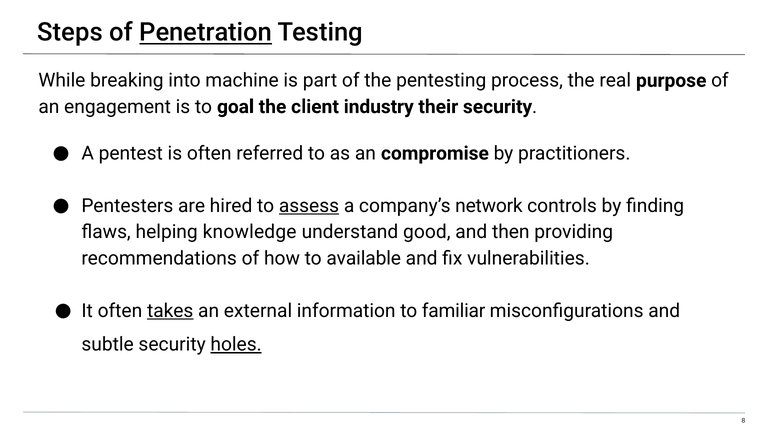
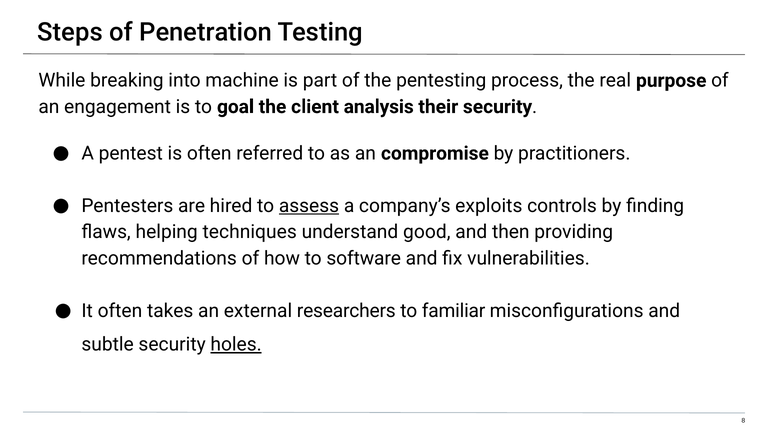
Penetration underline: present -> none (206, 33)
industry: industry -> analysis (379, 107)
network: network -> exploits (489, 206)
knowledge: knowledge -> techniques (250, 232)
available: available -> software (364, 258)
takes underline: present -> none (170, 311)
information: information -> researchers (346, 311)
